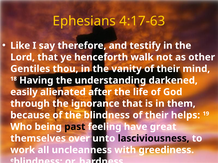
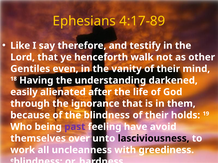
4:17-63: 4:17-63 -> 4:17-89 (142, 21)
thou: thou -> even (66, 69)
helps: helps -> holds (186, 116)
past colour: black -> purple (75, 127)
great: great -> avoid (163, 127)
